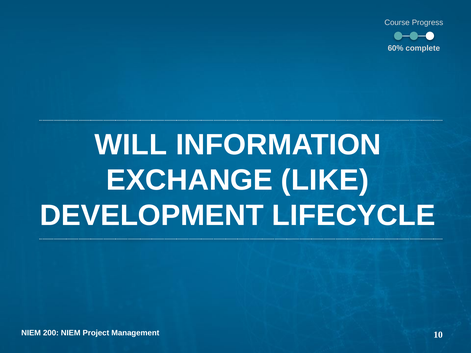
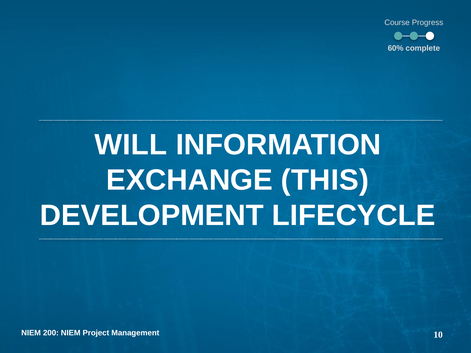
LIKE: LIKE -> THIS (325, 180)
